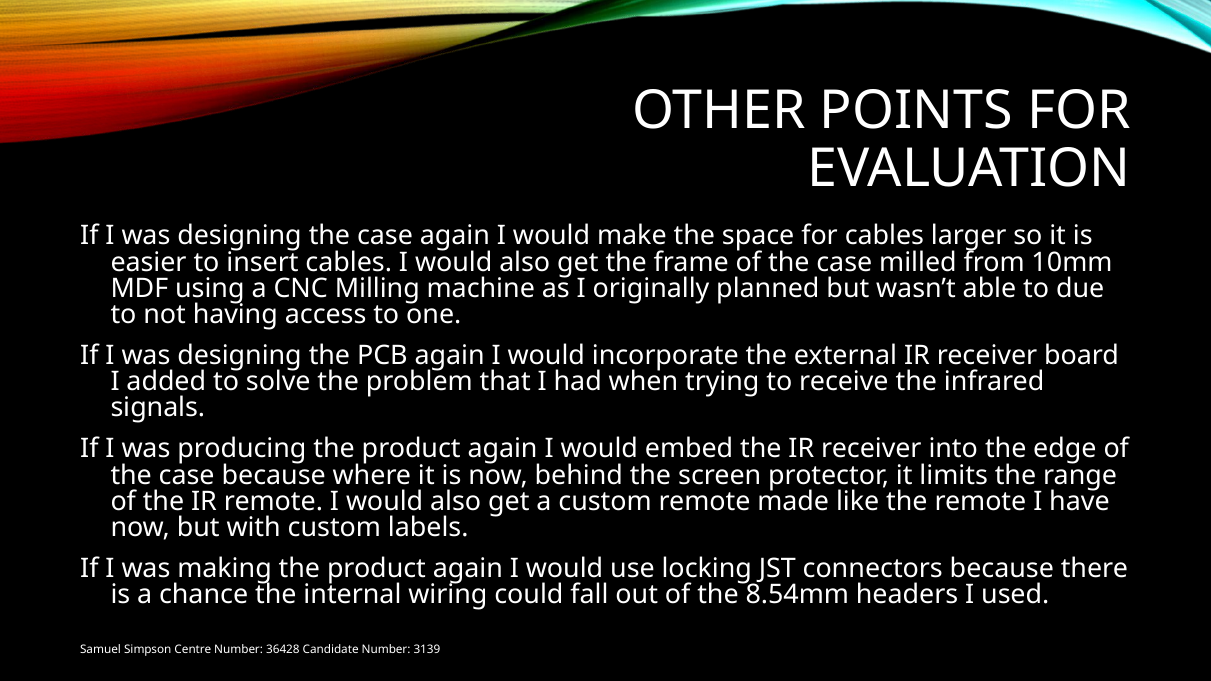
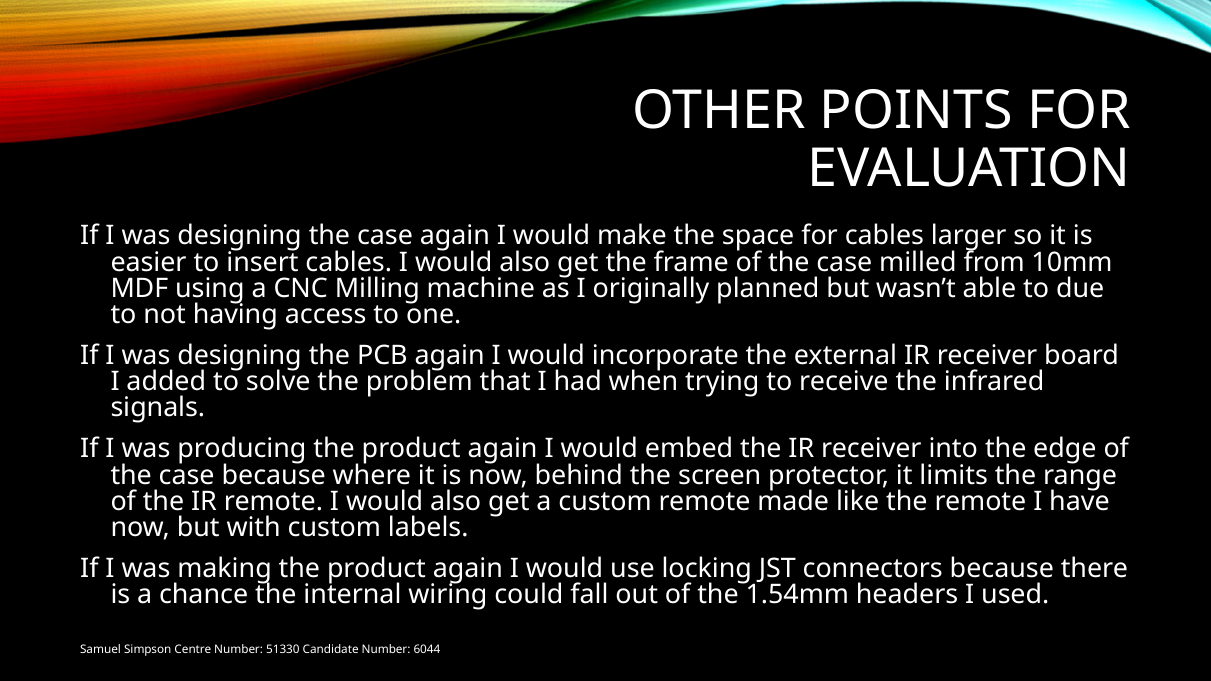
8.54mm: 8.54mm -> 1.54mm (797, 595)
36428: 36428 -> 51330 (283, 649)
3139: 3139 -> 6044 (427, 649)
